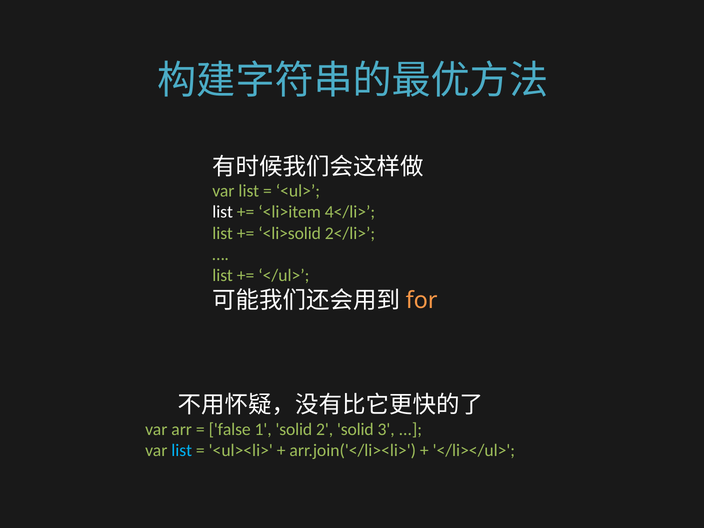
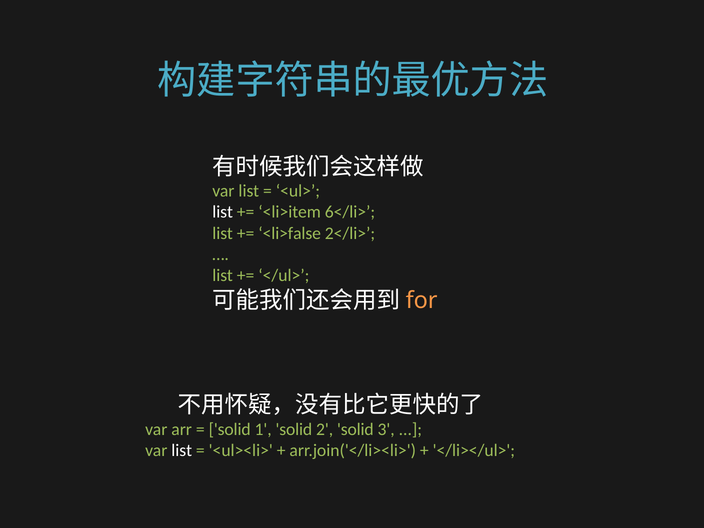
4</li>: 4</li> -> 6</li> (350, 212)
<li>solid: <li>solid -> <li>false (290, 233)
false: false -> solid (230, 429)
list colour: light blue -> white (182, 450)
